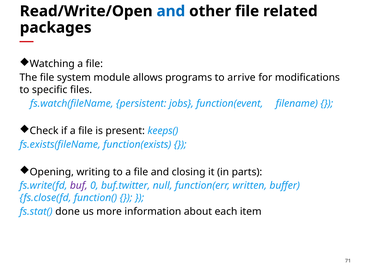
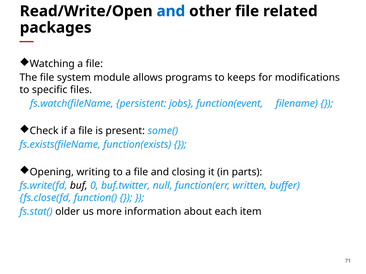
arrive: arrive -> keeps (241, 78)
keeps(: keeps( -> some( (163, 131)
buf colour: purple -> black (79, 186)
done: done -> older (68, 212)
